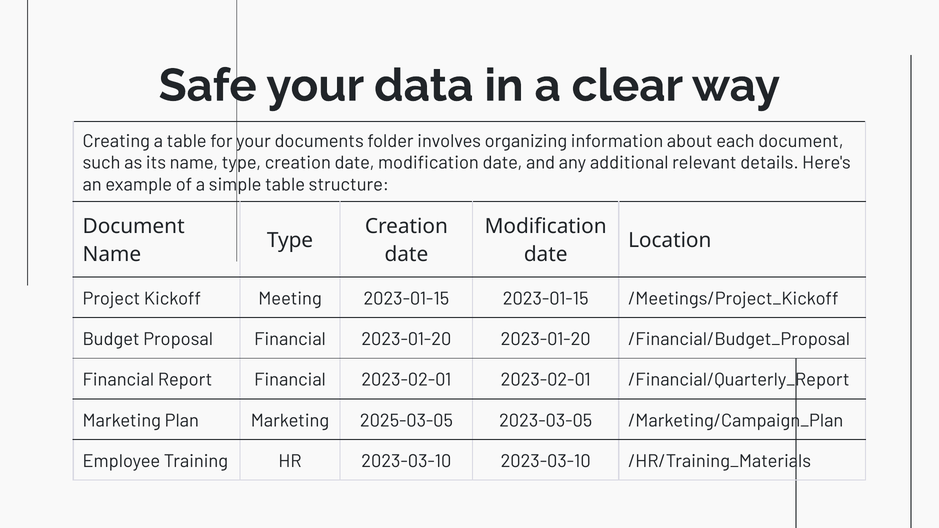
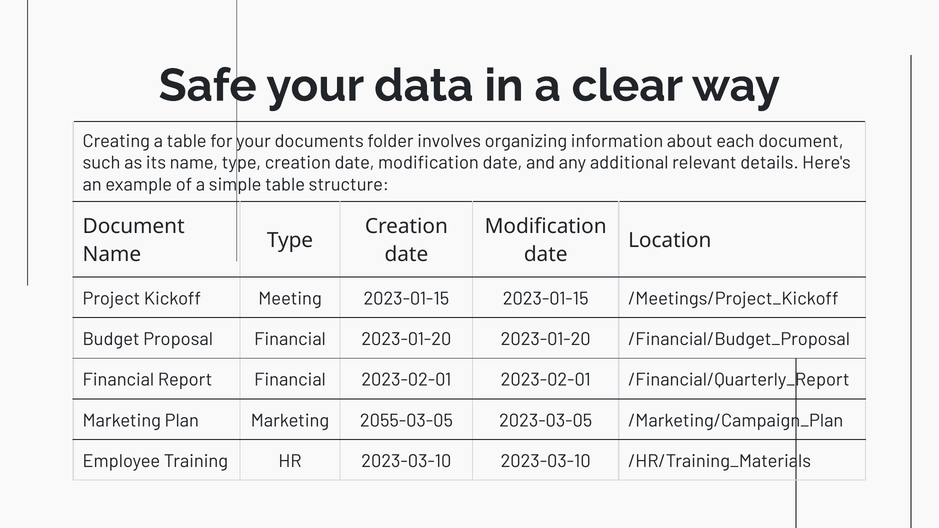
2025-03-05: 2025-03-05 -> 2055-03-05 (406, 421)
